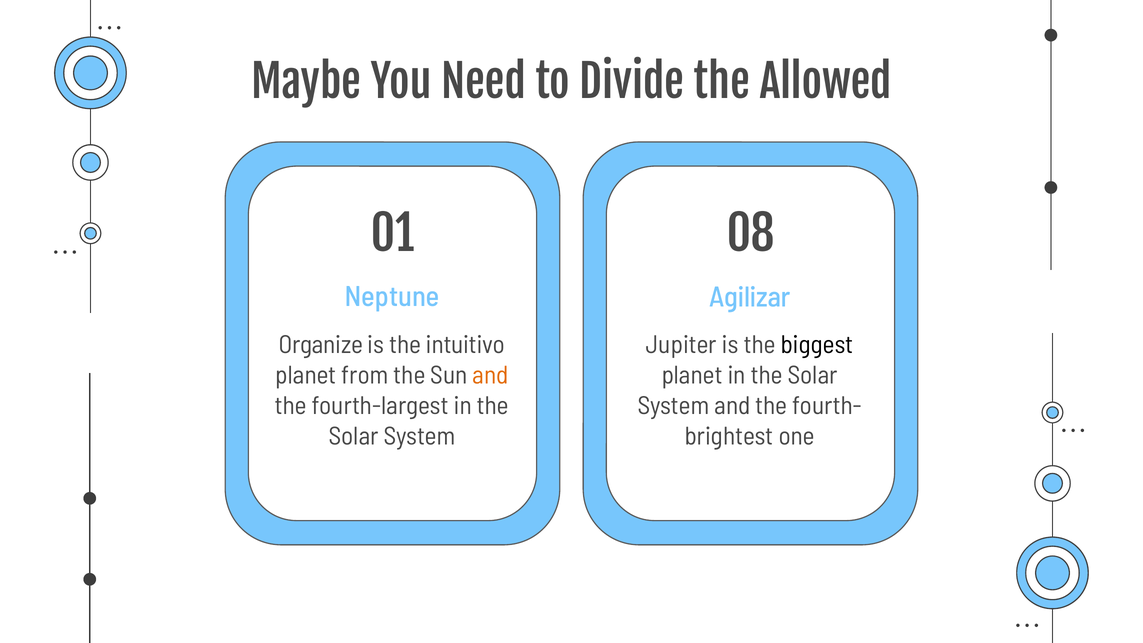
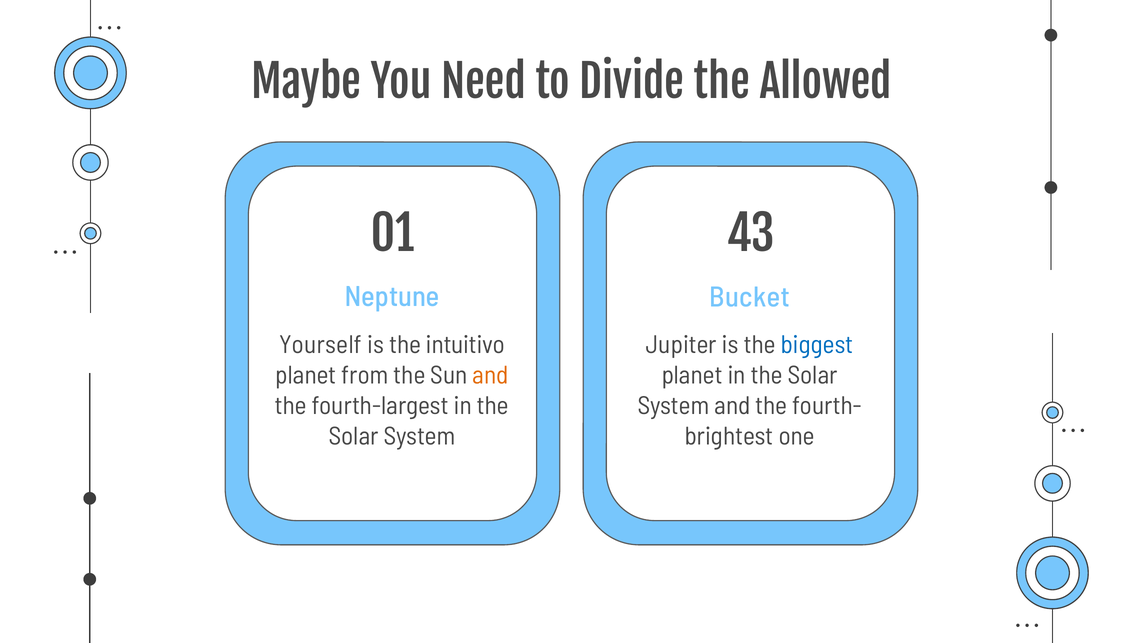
08: 08 -> 43 (751, 235)
Agilizar: Agilizar -> Bucket (750, 297)
Organize: Organize -> Yourself (321, 345)
biggest colour: black -> blue (817, 345)
